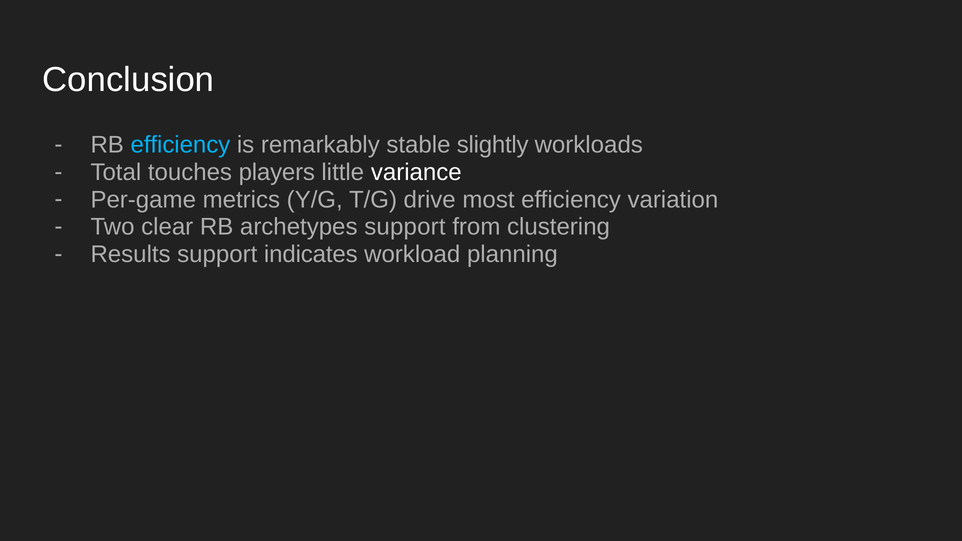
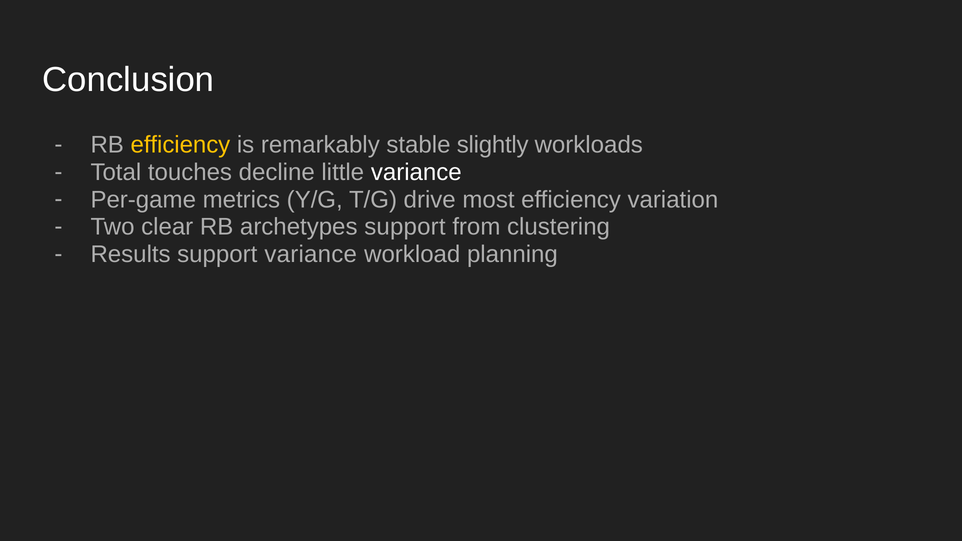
efficiency colour: light blue -> yellow (180, 145)
players: players -> decline (277, 172)
support indicates: indicates -> variance (311, 255)
